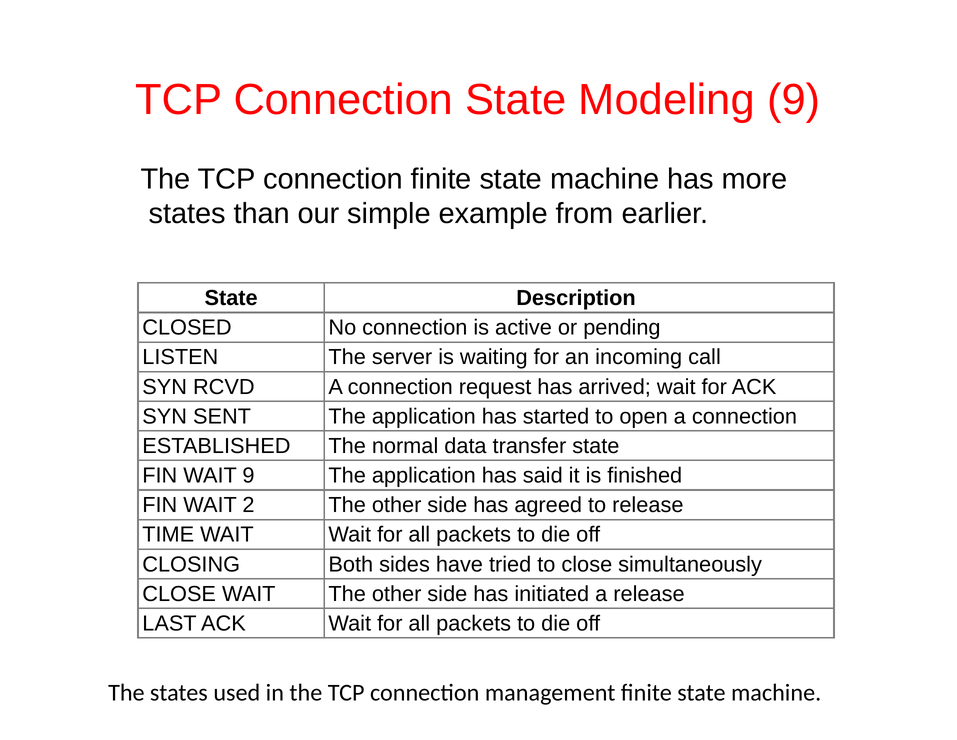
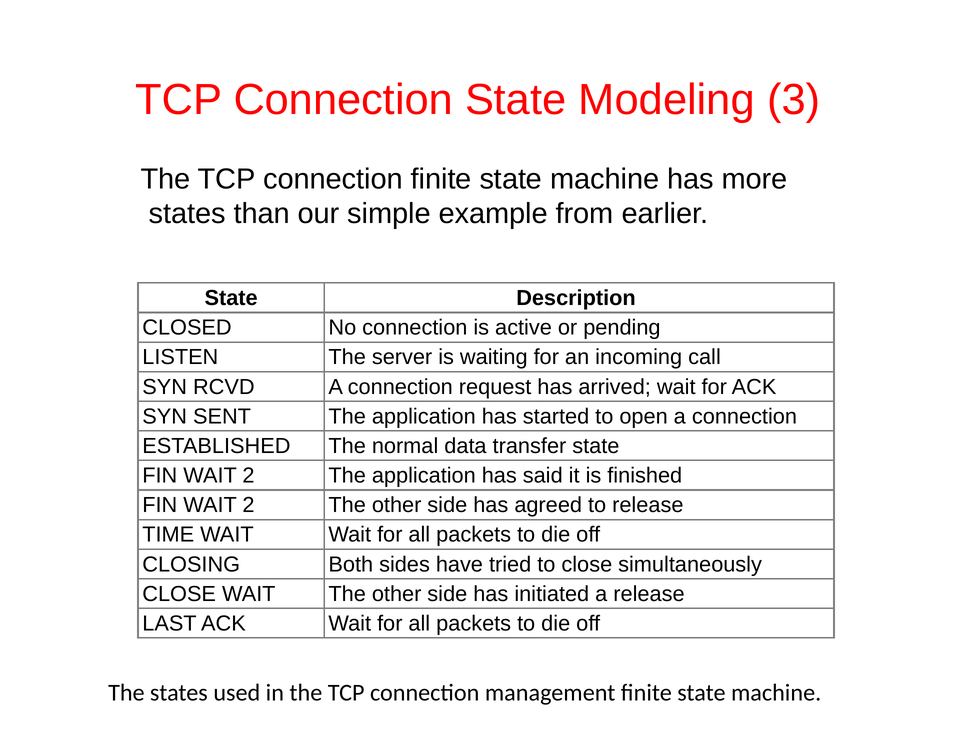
Modeling 9: 9 -> 3 (794, 100)
9: 9 -> 2 (248, 475)
